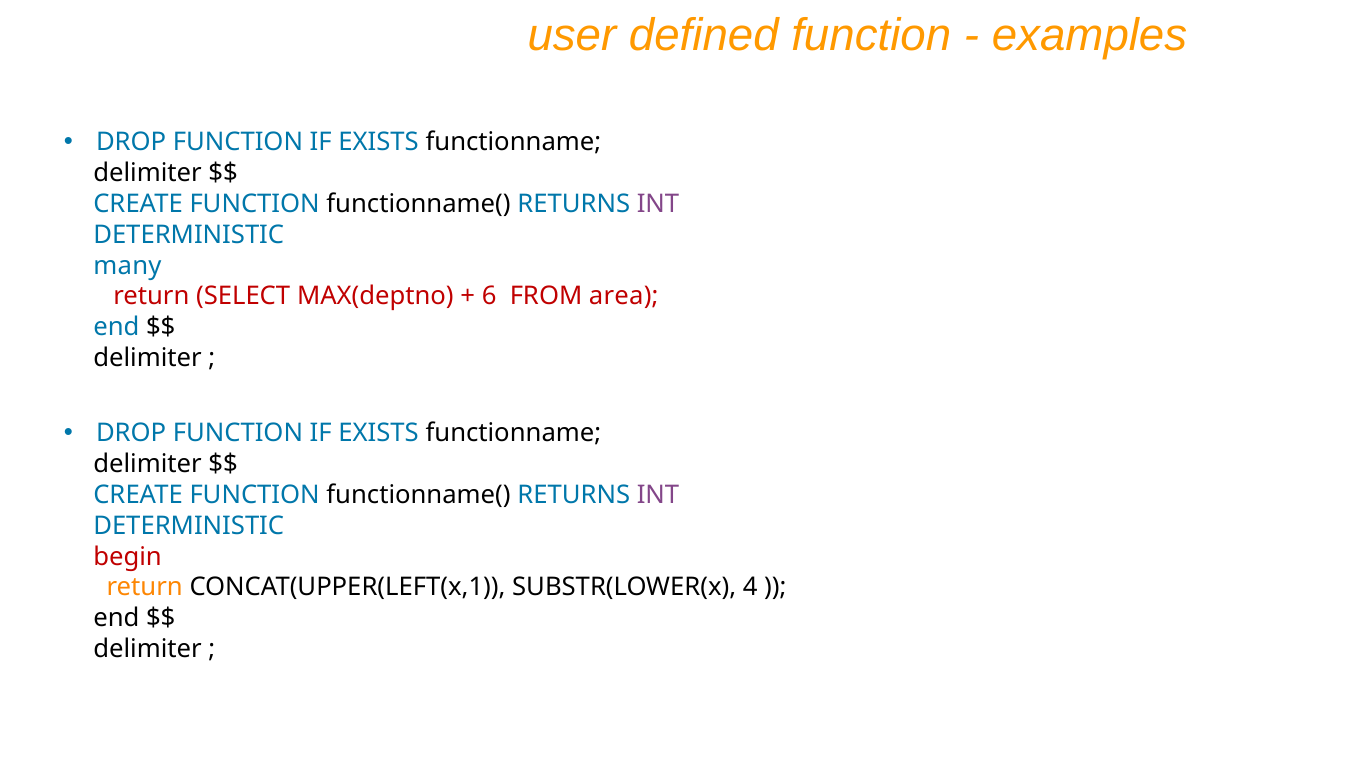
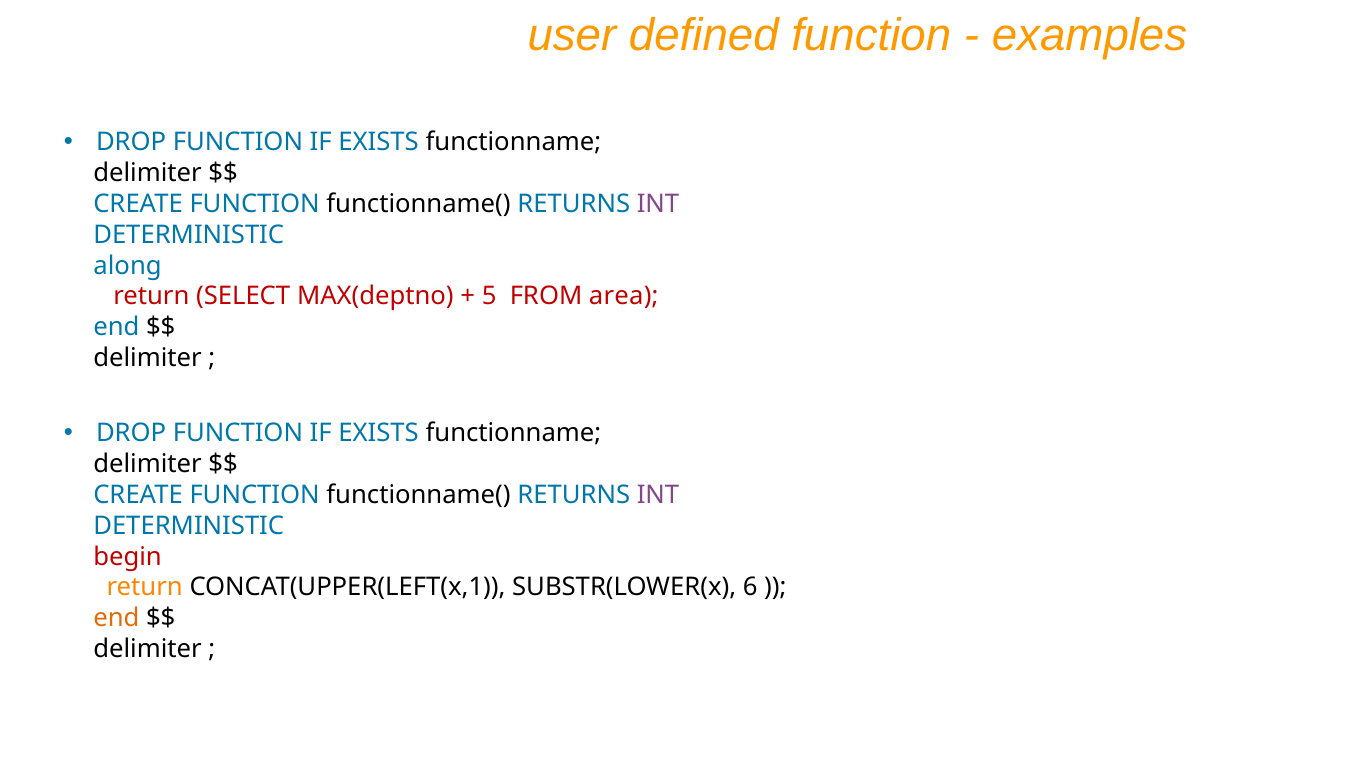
many: many -> along (128, 266)
6: 6 -> 5 (489, 296)
4: 4 -> 6 (750, 588)
end colour: black -> orange (116, 618)
